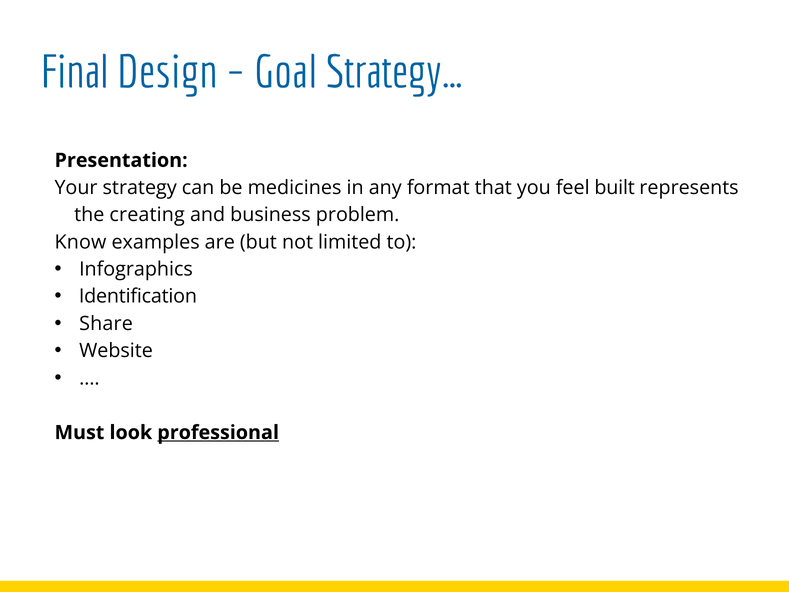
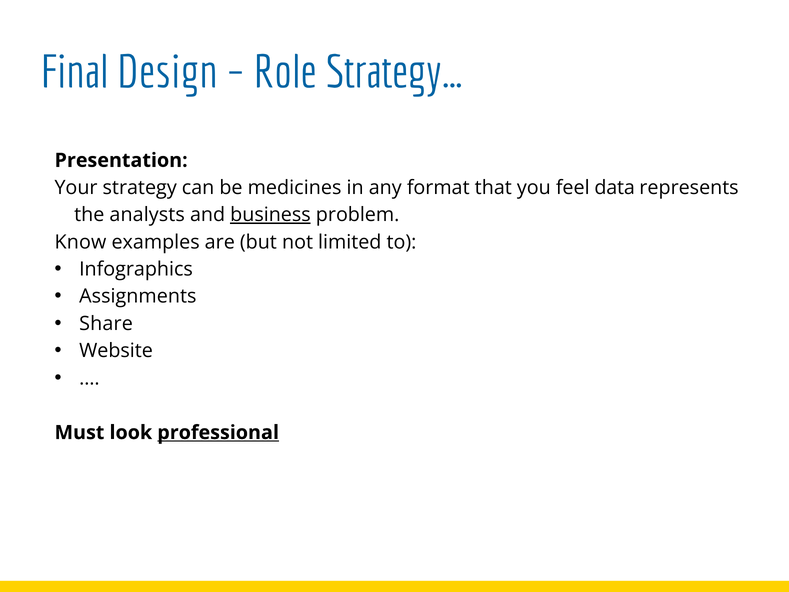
Goal: Goal -> Role (285, 73)
built: built -> data (615, 188)
creating: creating -> analysts (147, 215)
business underline: none -> present (270, 215)
Identification: Identification -> Assignments (138, 296)
